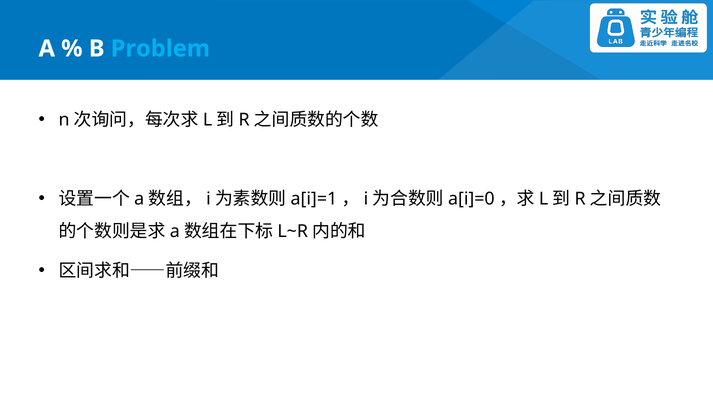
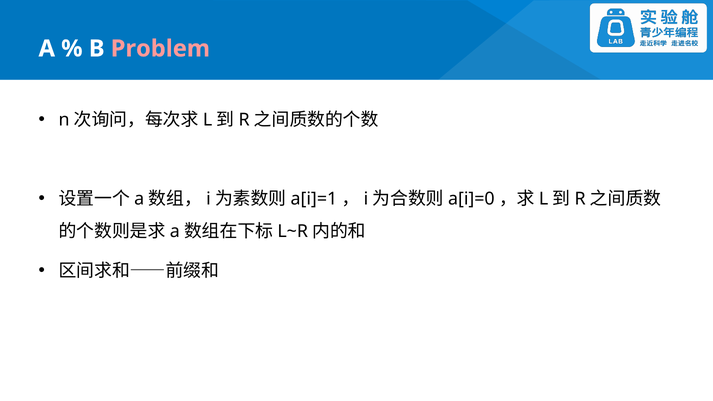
Problem colour: light blue -> pink (160, 49)
